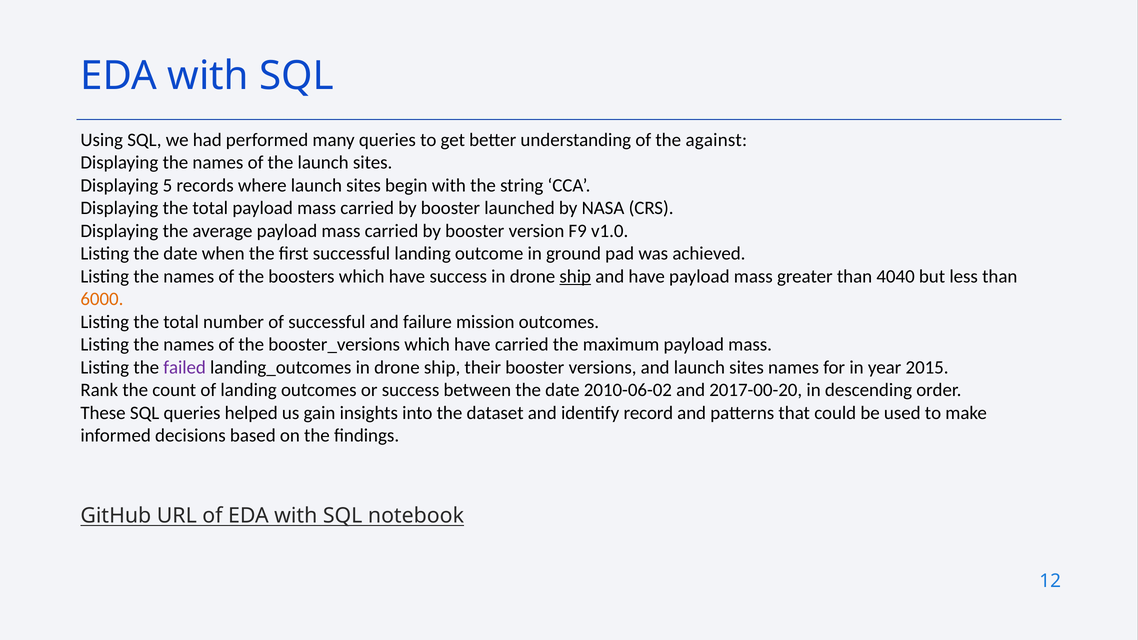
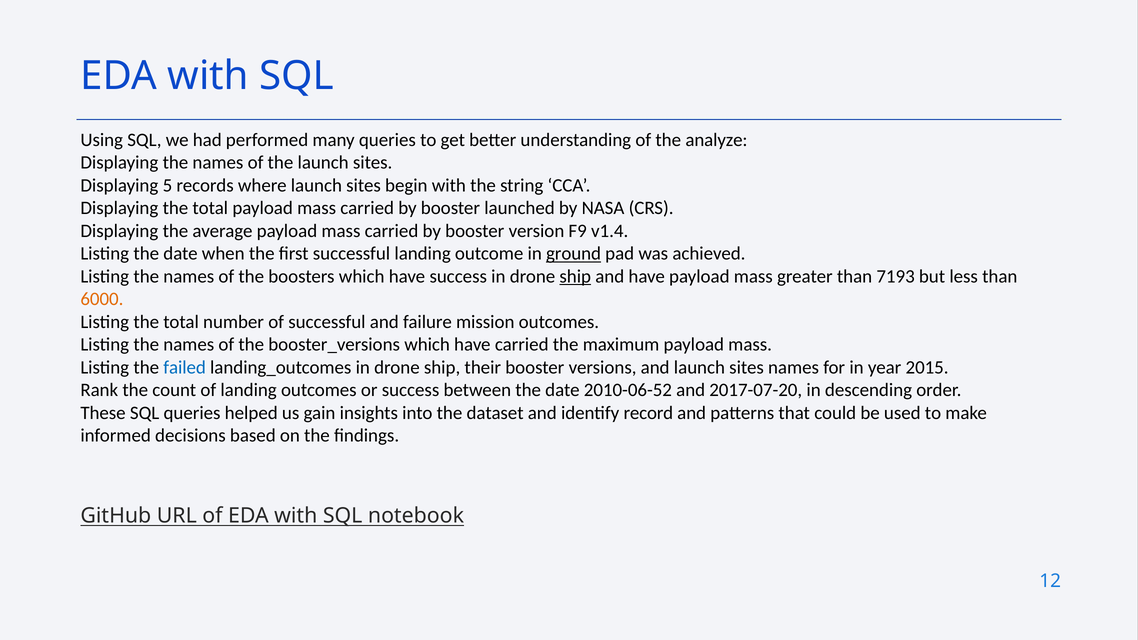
against: against -> analyze (716, 140)
v1.0: v1.0 -> v1.4 (610, 231)
ground underline: none -> present (574, 254)
4040: 4040 -> 7193 (896, 277)
failed colour: purple -> blue (185, 368)
2010-06-02: 2010-06-02 -> 2010-06-52 (628, 390)
2017-00-20: 2017-00-20 -> 2017-07-20 (756, 390)
